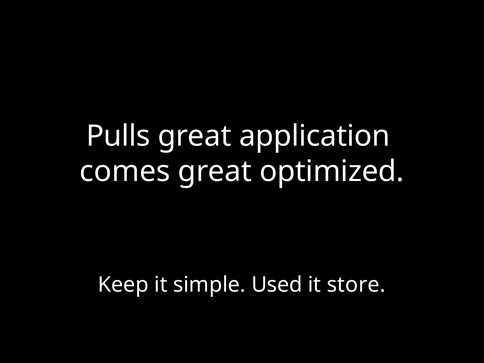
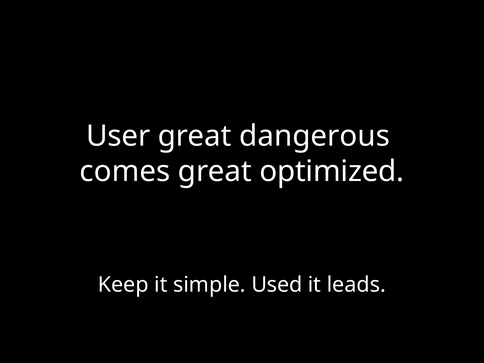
Pulls: Pulls -> User (118, 136)
application: application -> dangerous (315, 136)
store: store -> leads (356, 285)
